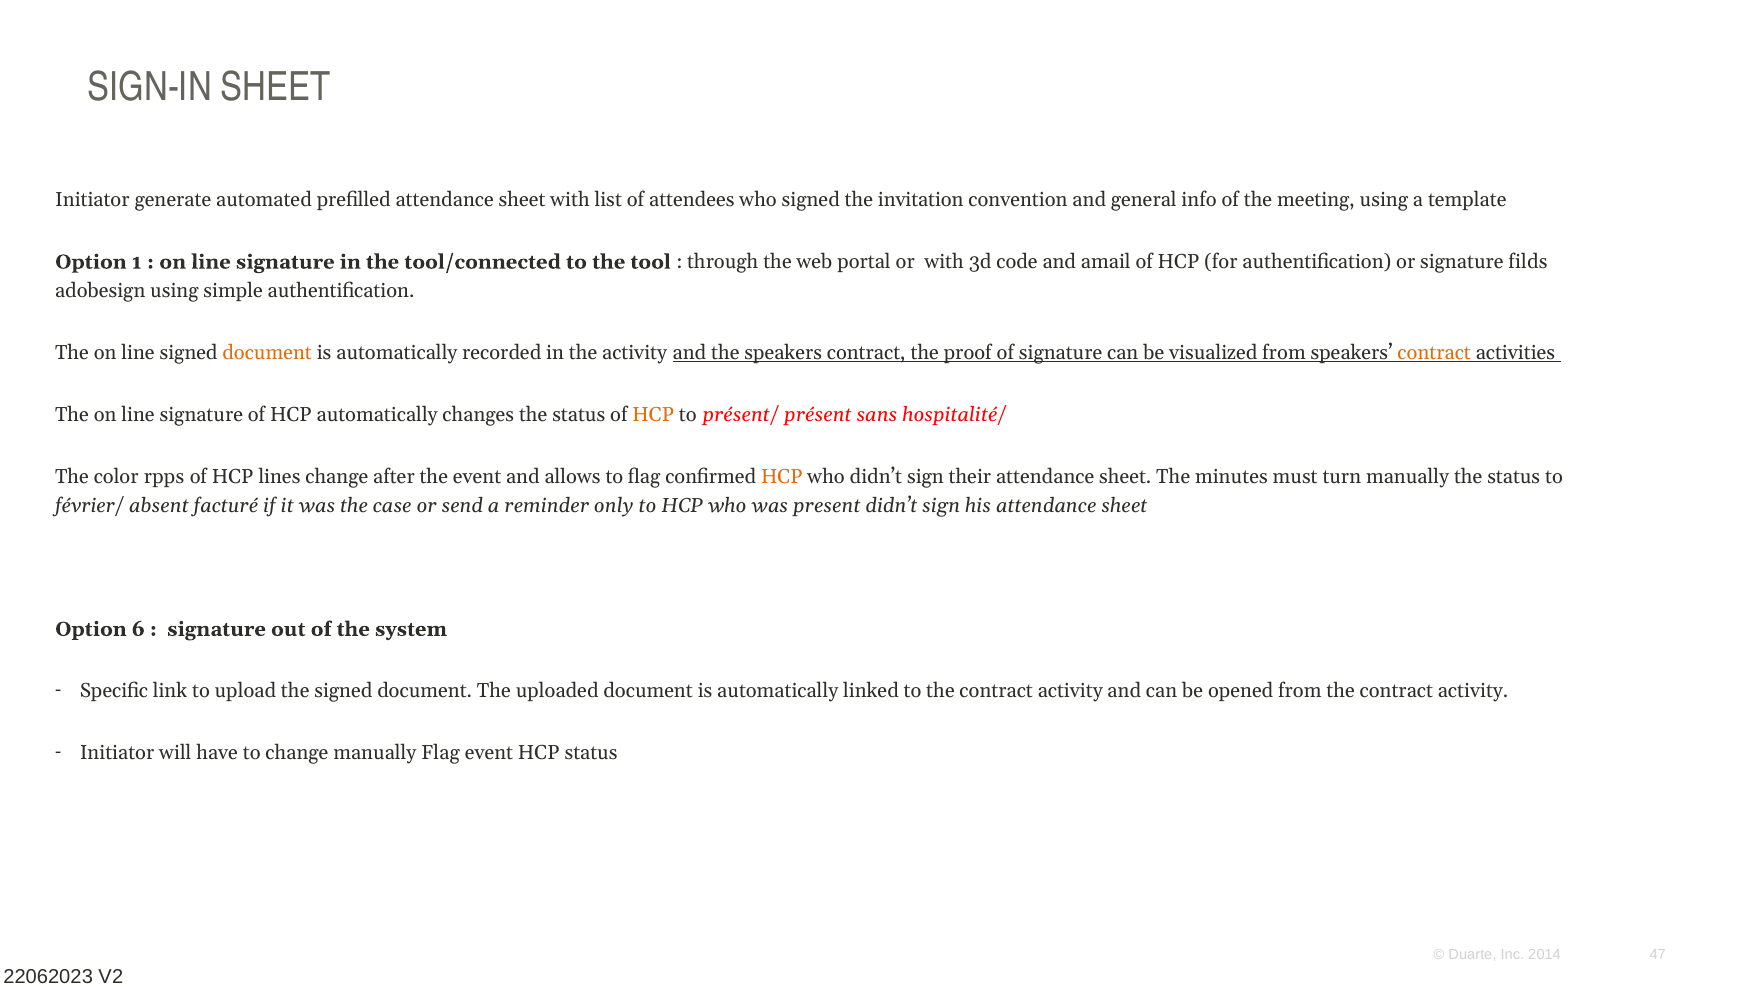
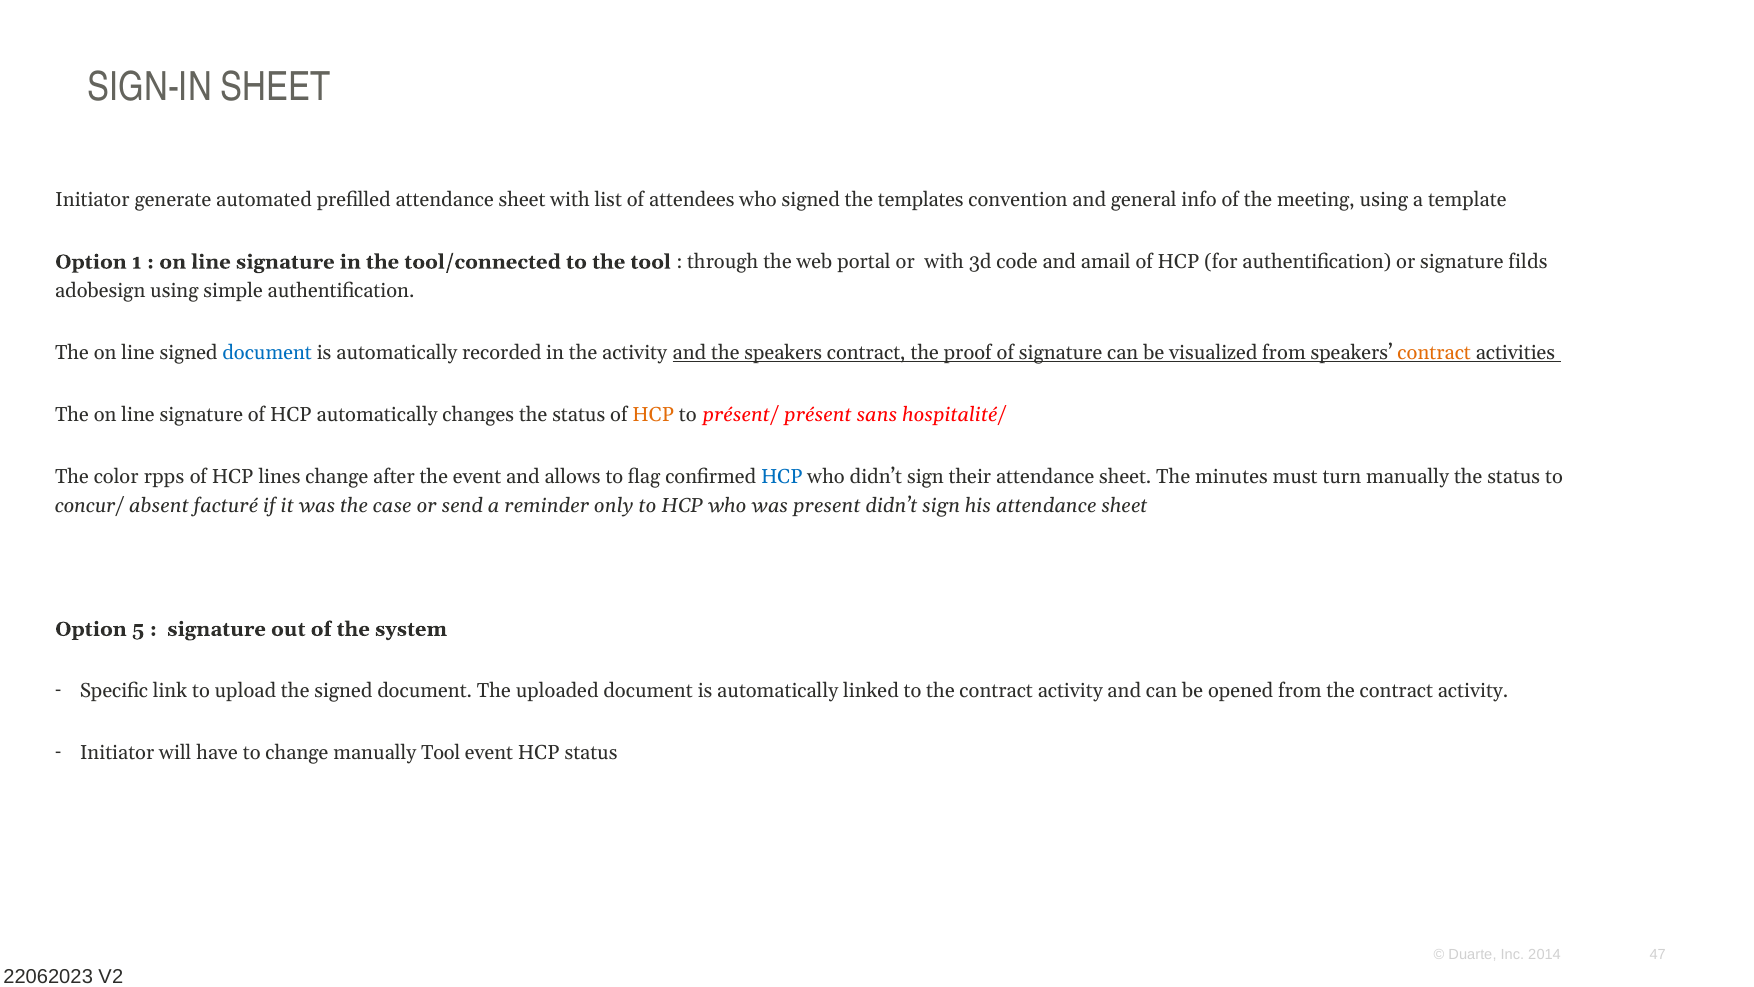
invitation: invitation -> templates (921, 200)
document colour: orange -> blue (267, 353)
HCP colour: orange -> blue (782, 476)
février/: février/ -> concur/ (90, 505)
6: 6 -> 5 (138, 629)
manually Flag: Flag -> Tool (441, 753)
